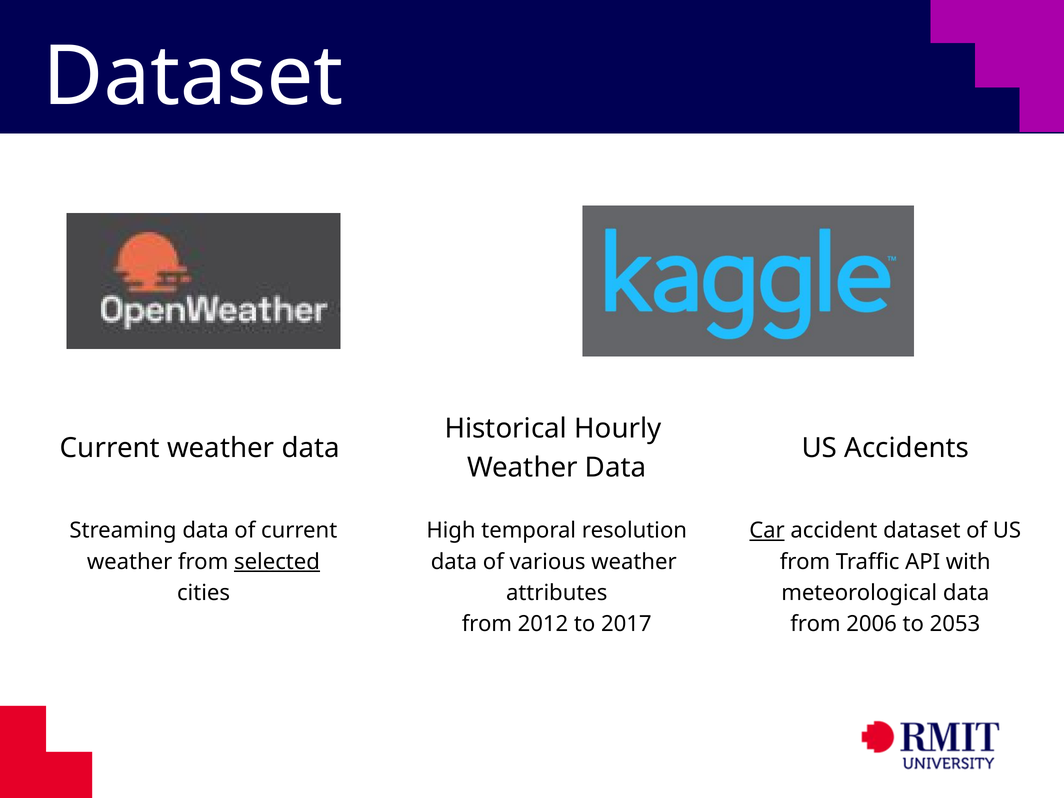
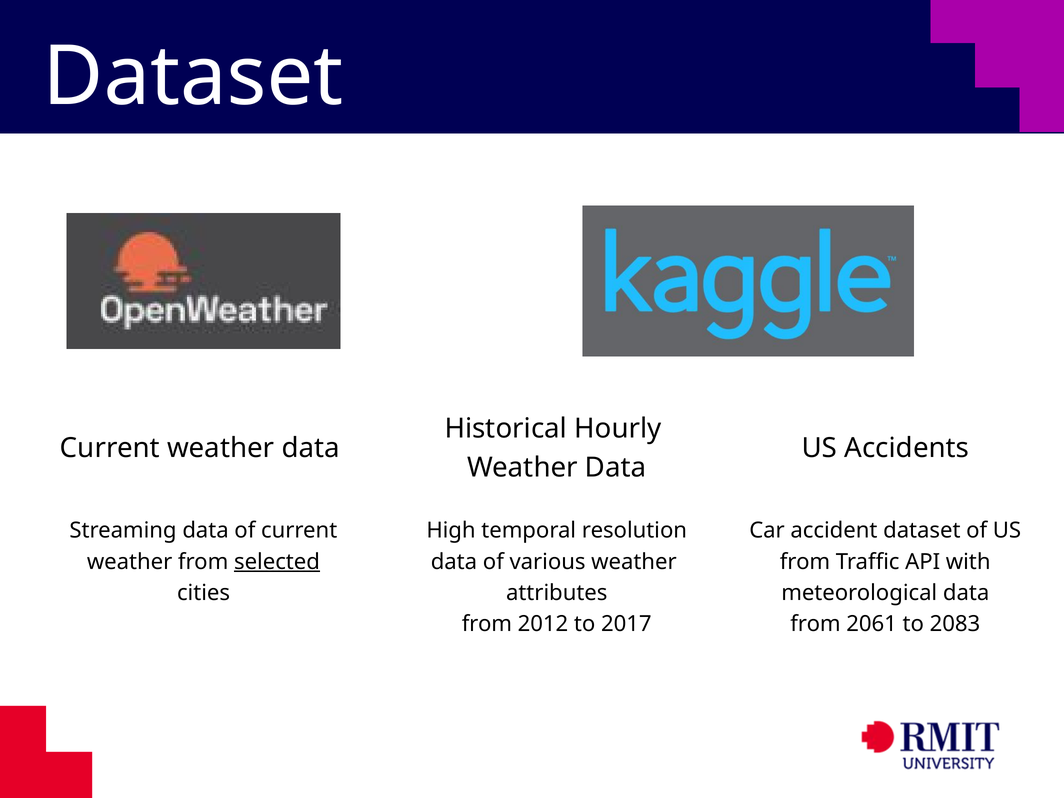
Car underline: present -> none (767, 531)
2006: 2006 -> 2061 (872, 624)
2053: 2053 -> 2083 (955, 624)
